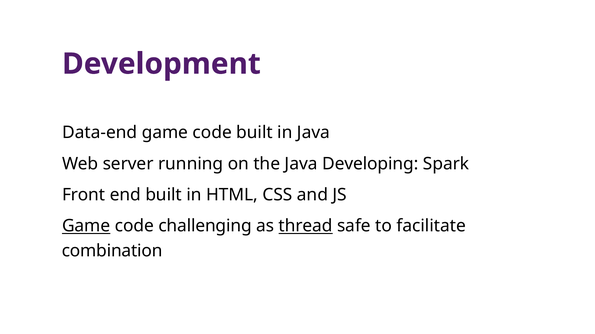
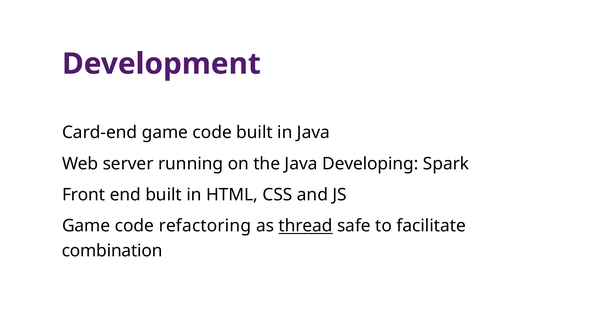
Data-end: Data-end -> Card-end (100, 133)
Game underline: present -> none (86, 226)
challenging: challenging -> refactoring (205, 226)
